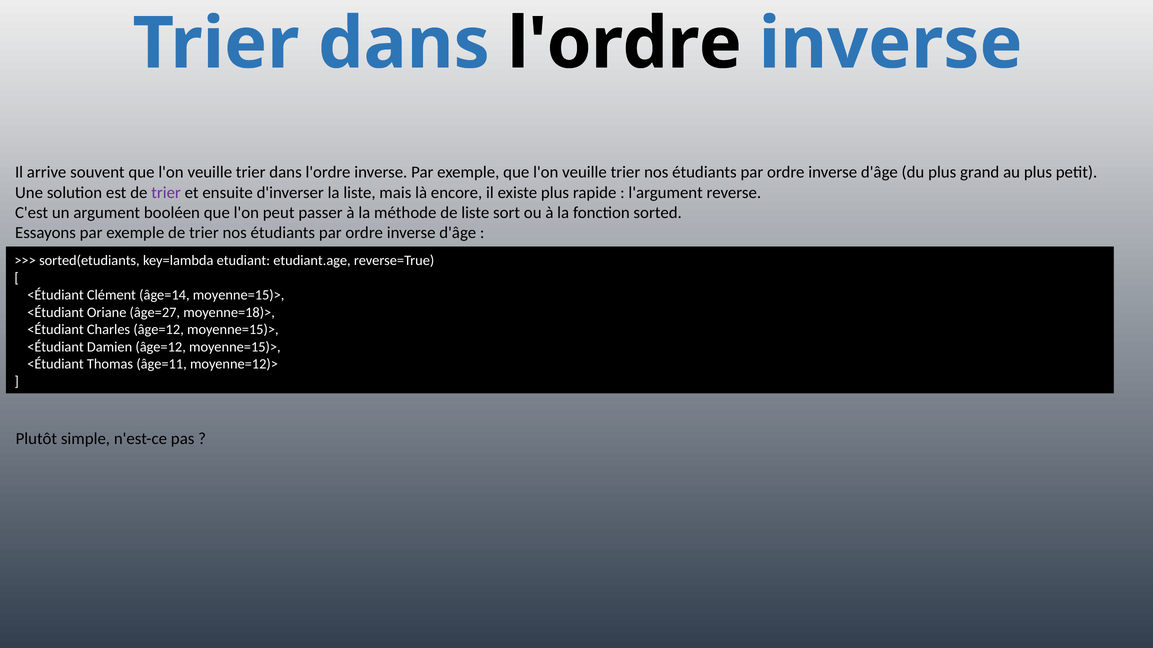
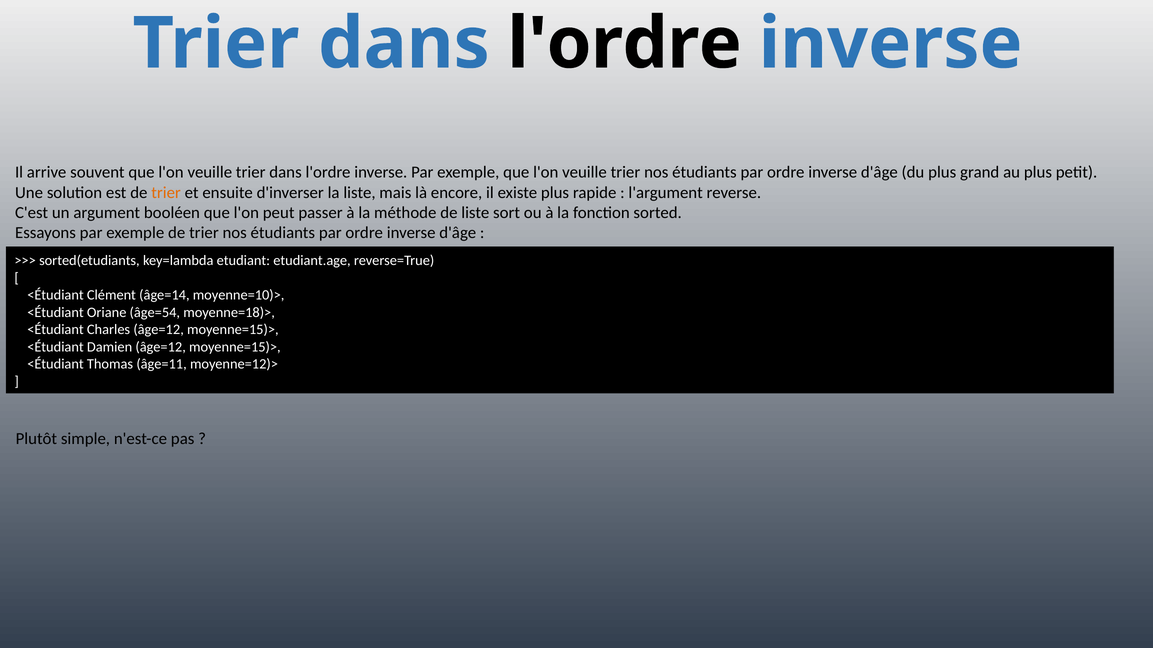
trier colour: purple -> orange (166, 193)
âge=14 moyenne=15)>: moyenne=15)> -> moyenne=10)> (239, 295)
âge=27: âge=27 -> âge=54 (155, 313)
